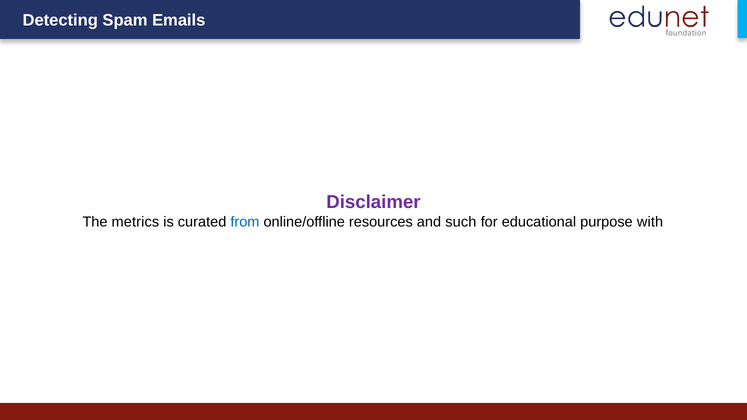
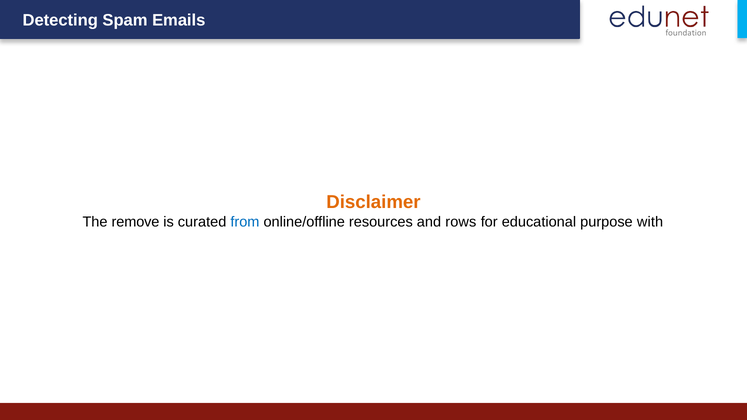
Disclaimer colour: purple -> orange (373, 202)
metrics: metrics -> remove (136, 222)
such: such -> rows (461, 222)
